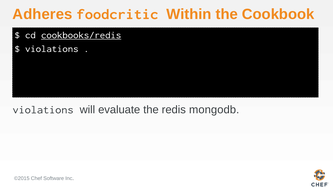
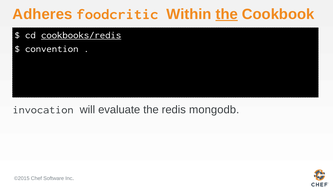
the underline: none -> present (227, 14)
violations: violations -> convention (52, 49)
violations: violations -> invocation (43, 110)
